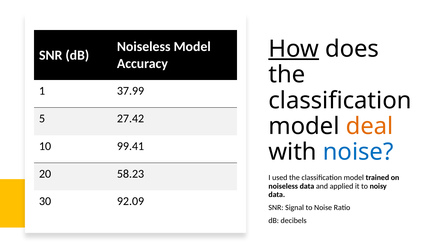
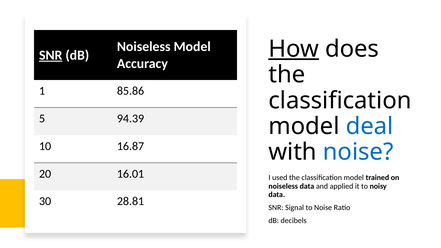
SNR underline: none -> present (51, 55)
37.99: 37.99 -> 85.86 (131, 91)
27.42: 27.42 -> 94.39 (131, 119)
deal colour: orange -> blue (370, 126)
99.41: 99.41 -> 16.87 (131, 146)
58.23: 58.23 -> 16.01 (131, 174)
92.09: 92.09 -> 28.81 (131, 201)
